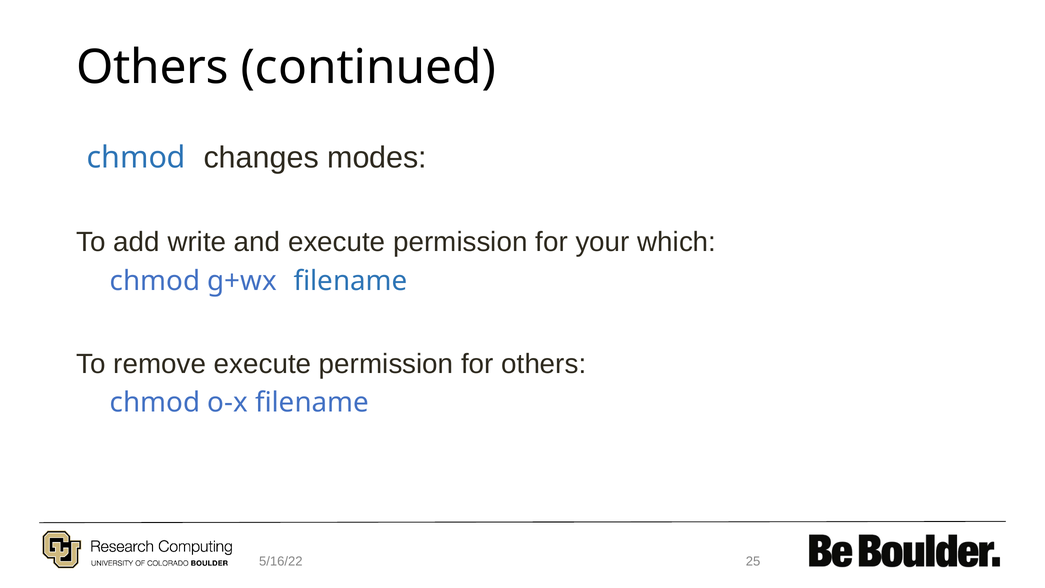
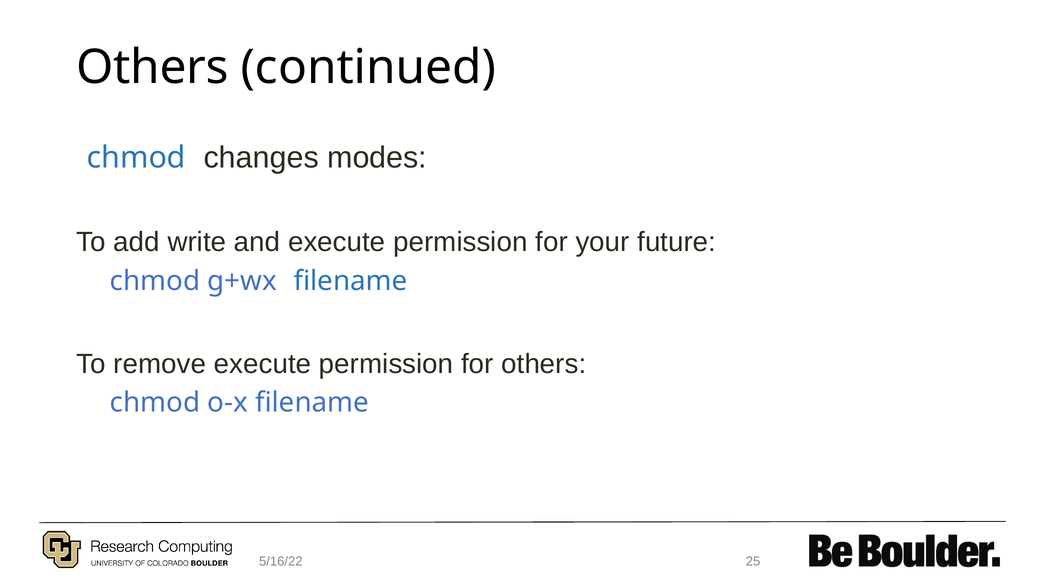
which: which -> future (677, 242)
